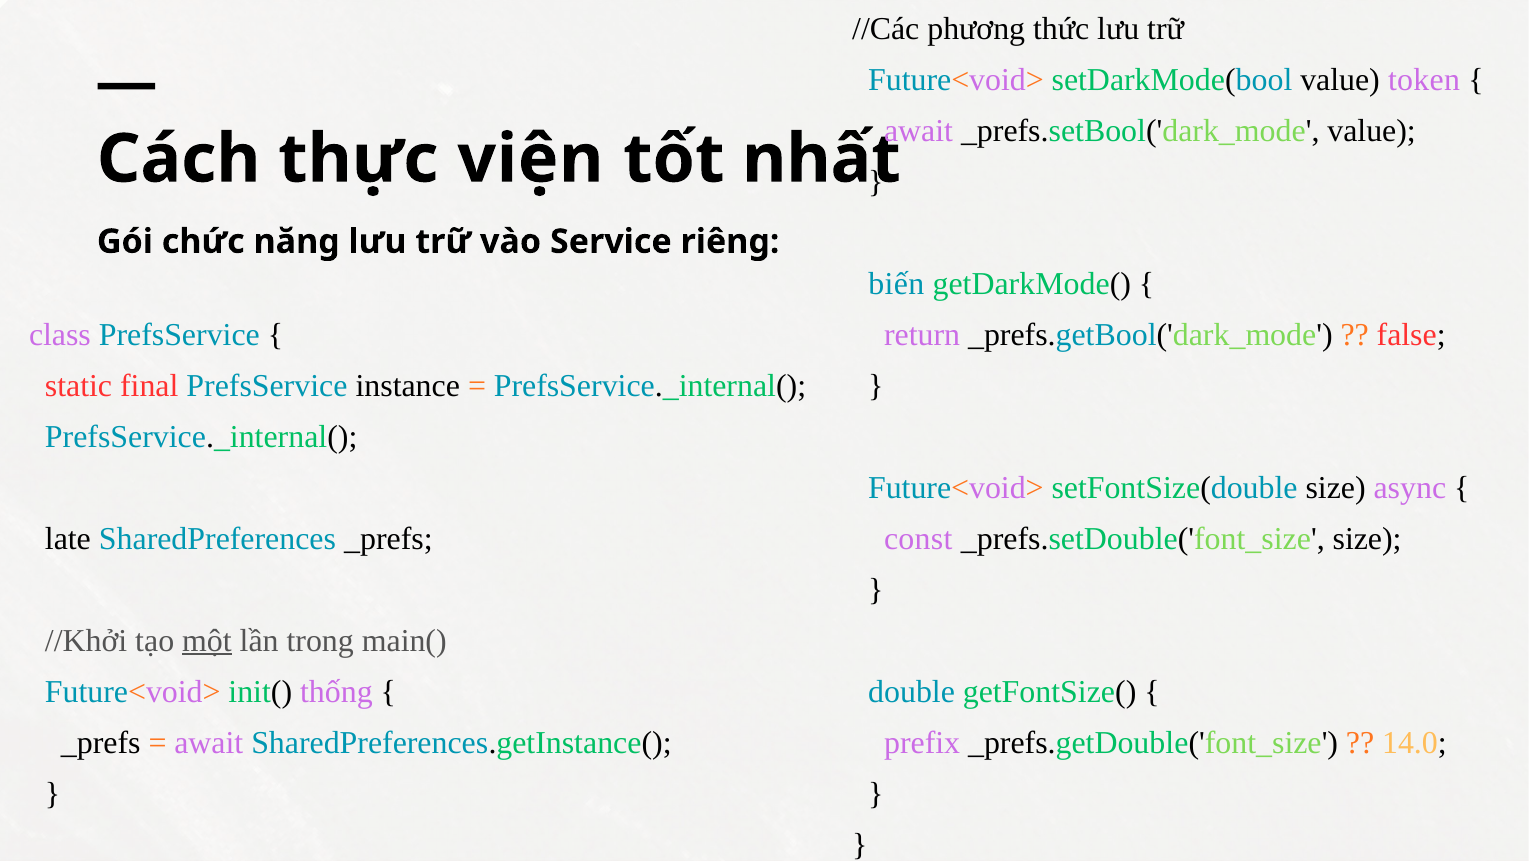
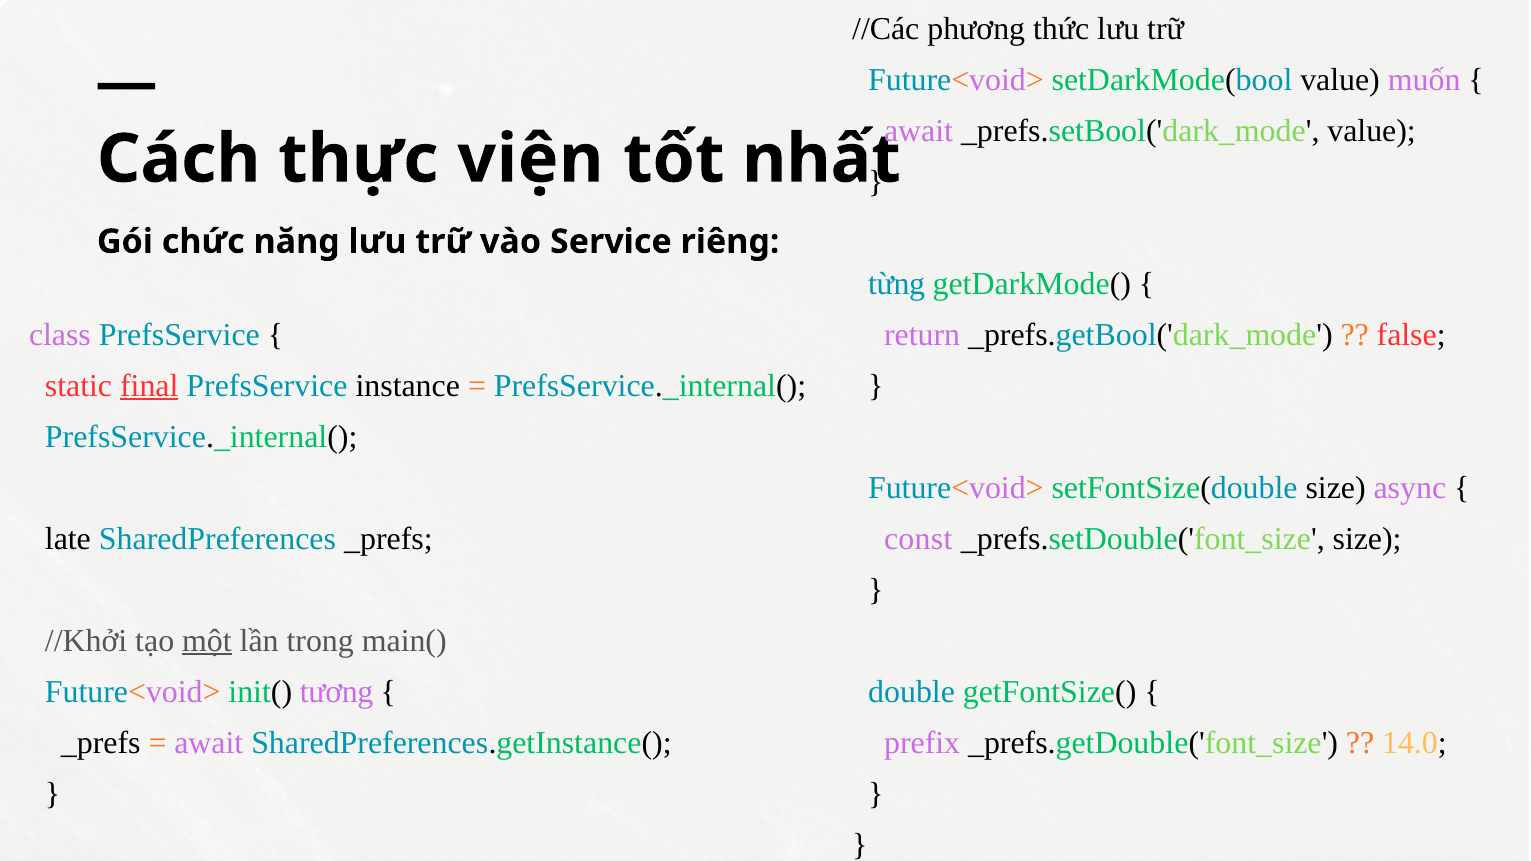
token: token -> muốn (1424, 80)
biến: biến -> từng (897, 284)
final underline: none -> present (149, 386)
thống: thống -> tương (337, 692)
